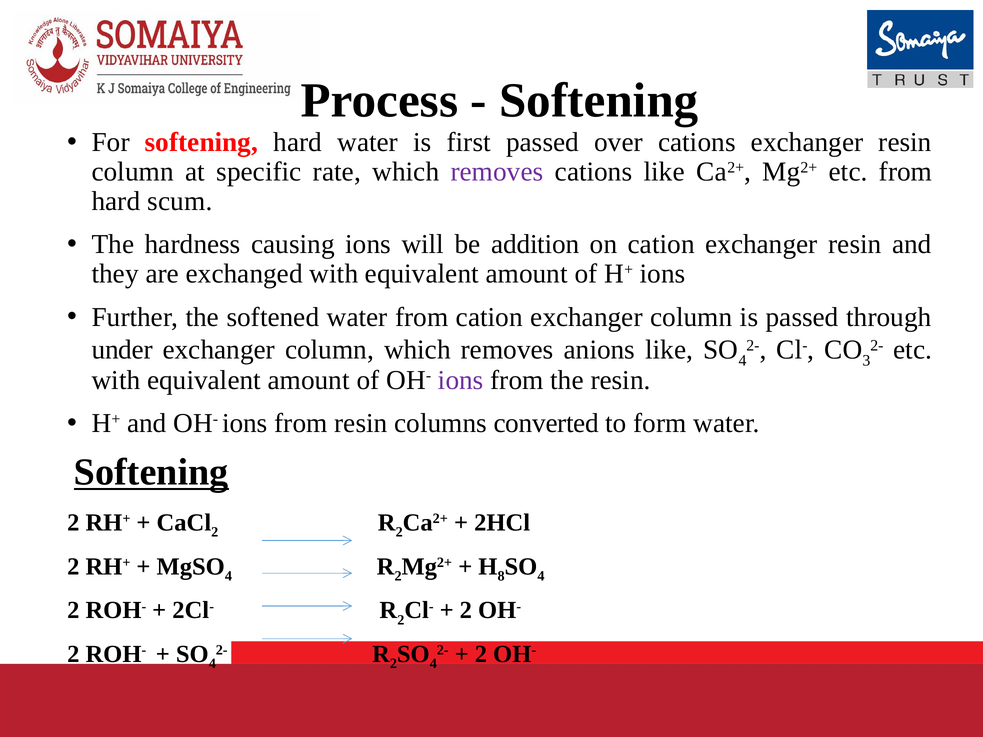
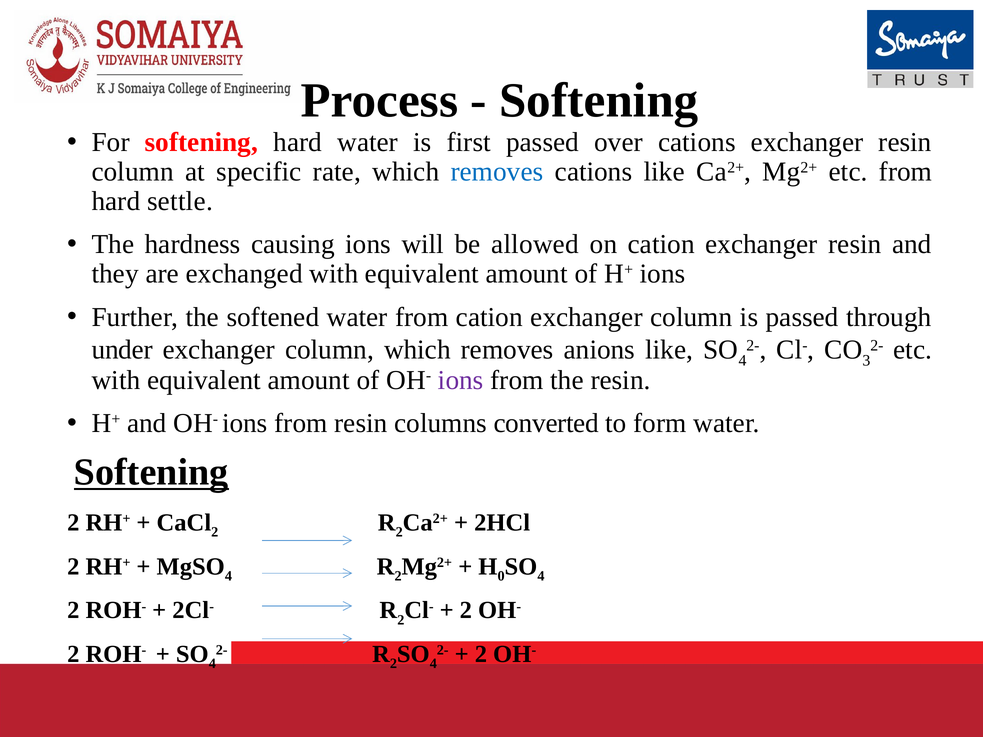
removes colour: purple -> blue (497, 172)
scum: scum -> settle (180, 201)
addition: addition -> allowed (535, 245)
8: 8 -> 0 (501, 576)
